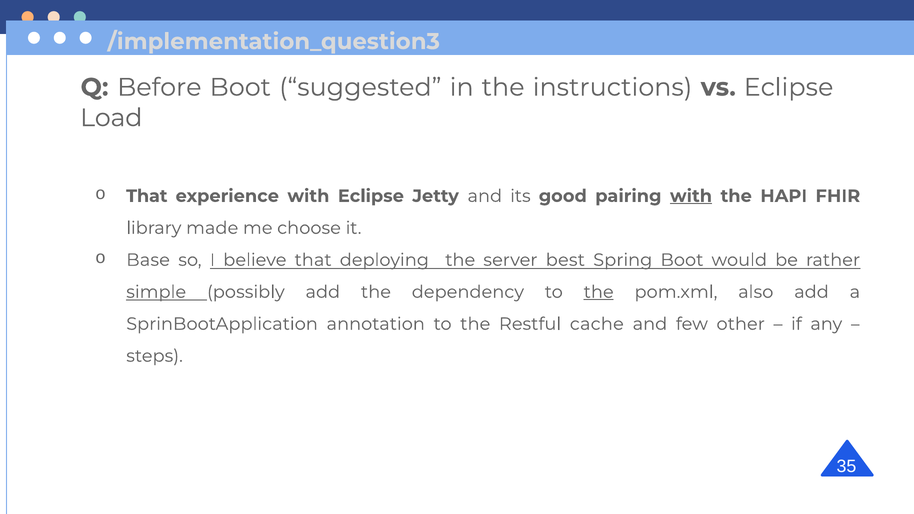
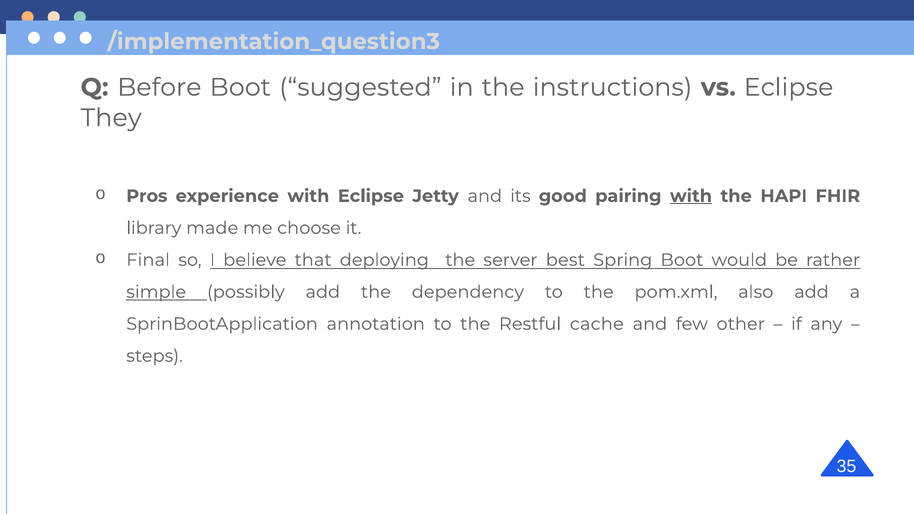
Load: Load -> They (111, 118)
That: That -> Pros (147, 196)
Base: Base -> Final (148, 260)
the underline: present -> none (599, 292)
